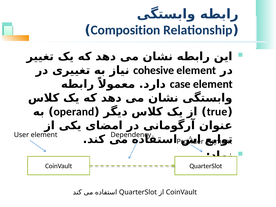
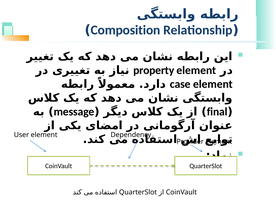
cohesive: cohesive -> property (154, 70)
operand: operand -> message (74, 112)
true: true -> final (217, 112)
